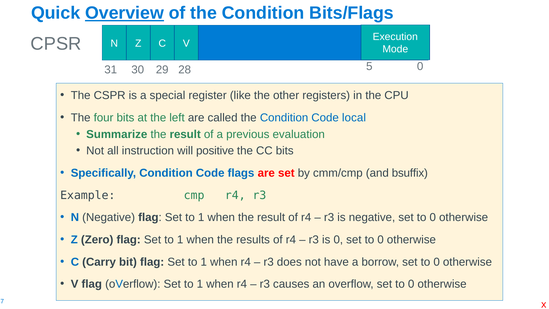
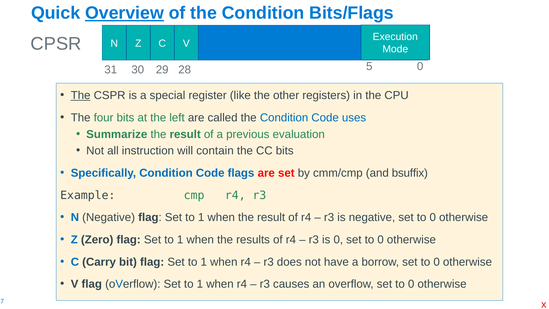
The underline: none -> present (81, 95)
local: local -> uses (354, 118)
positive: positive -> contain (215, 151)
